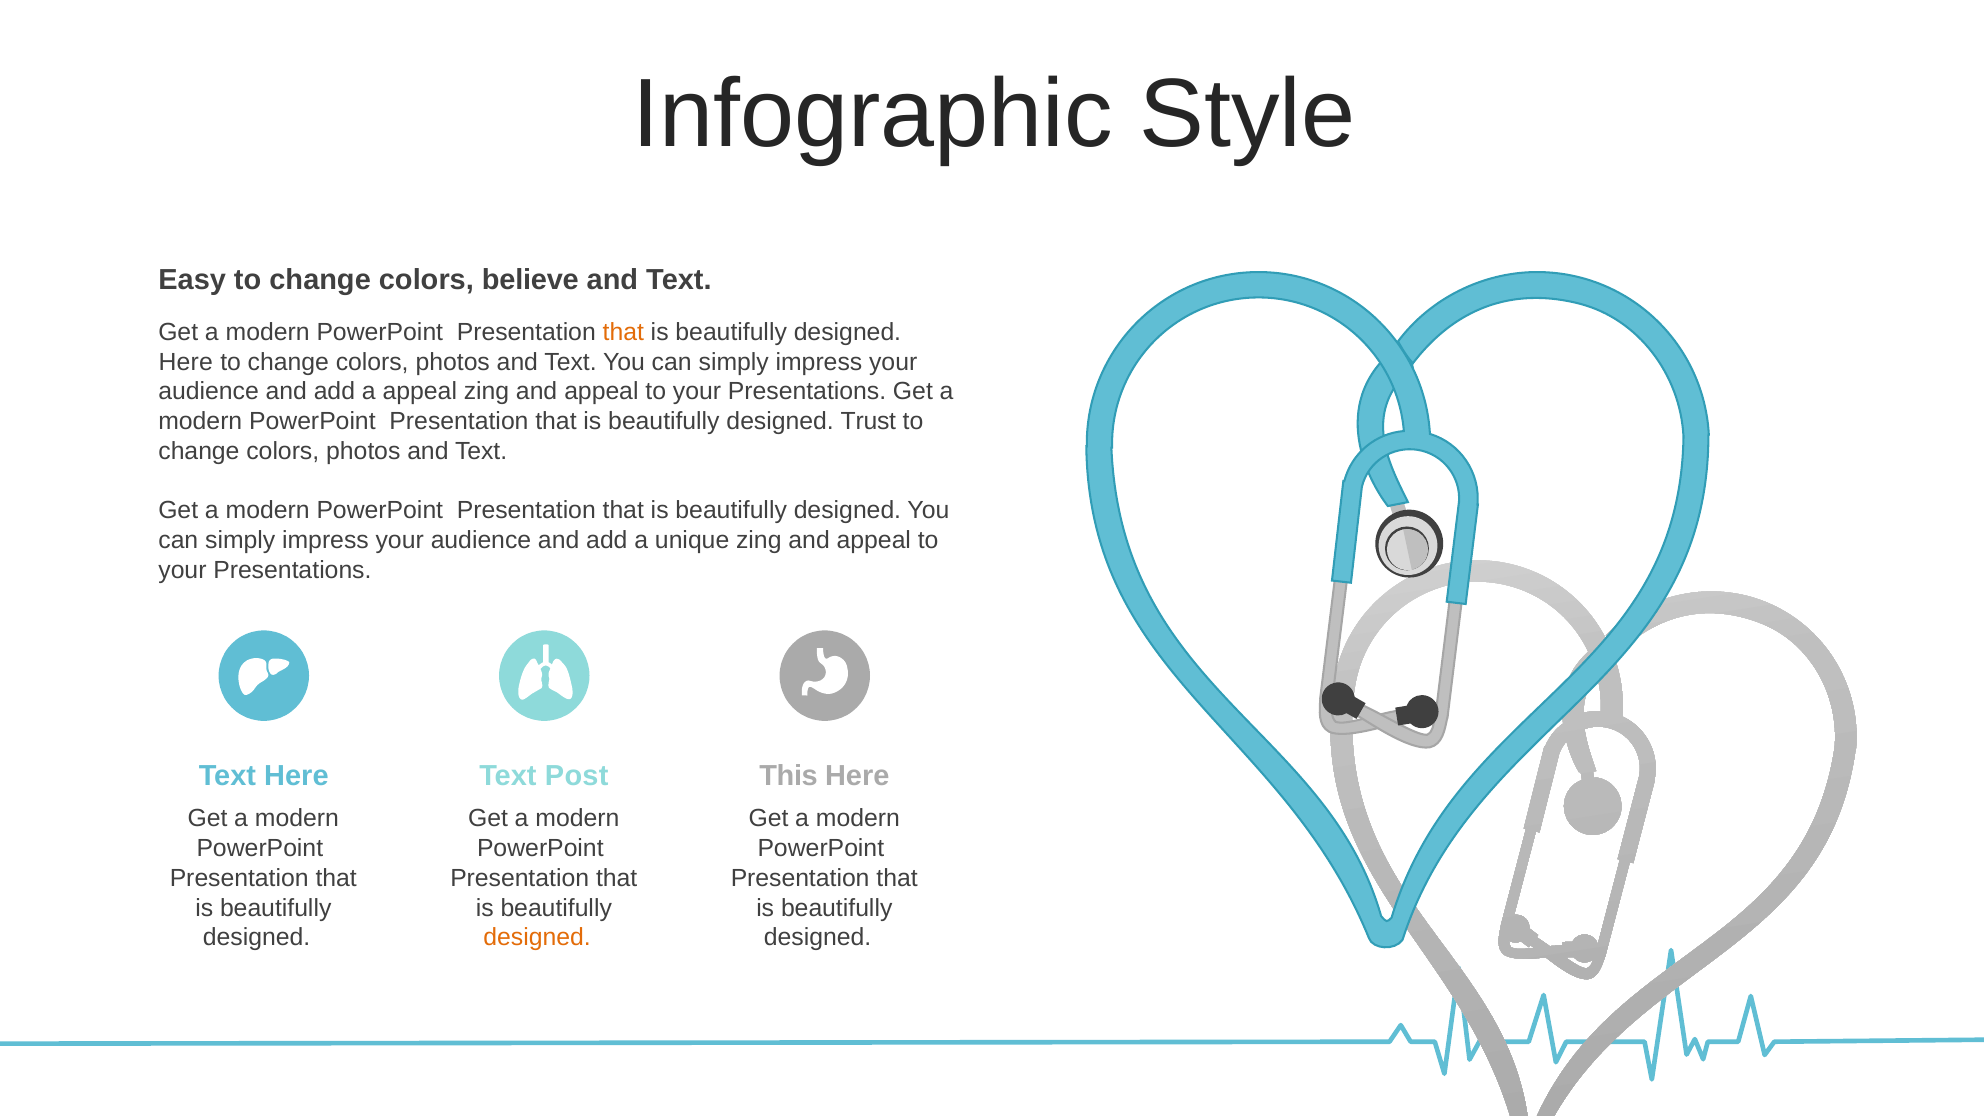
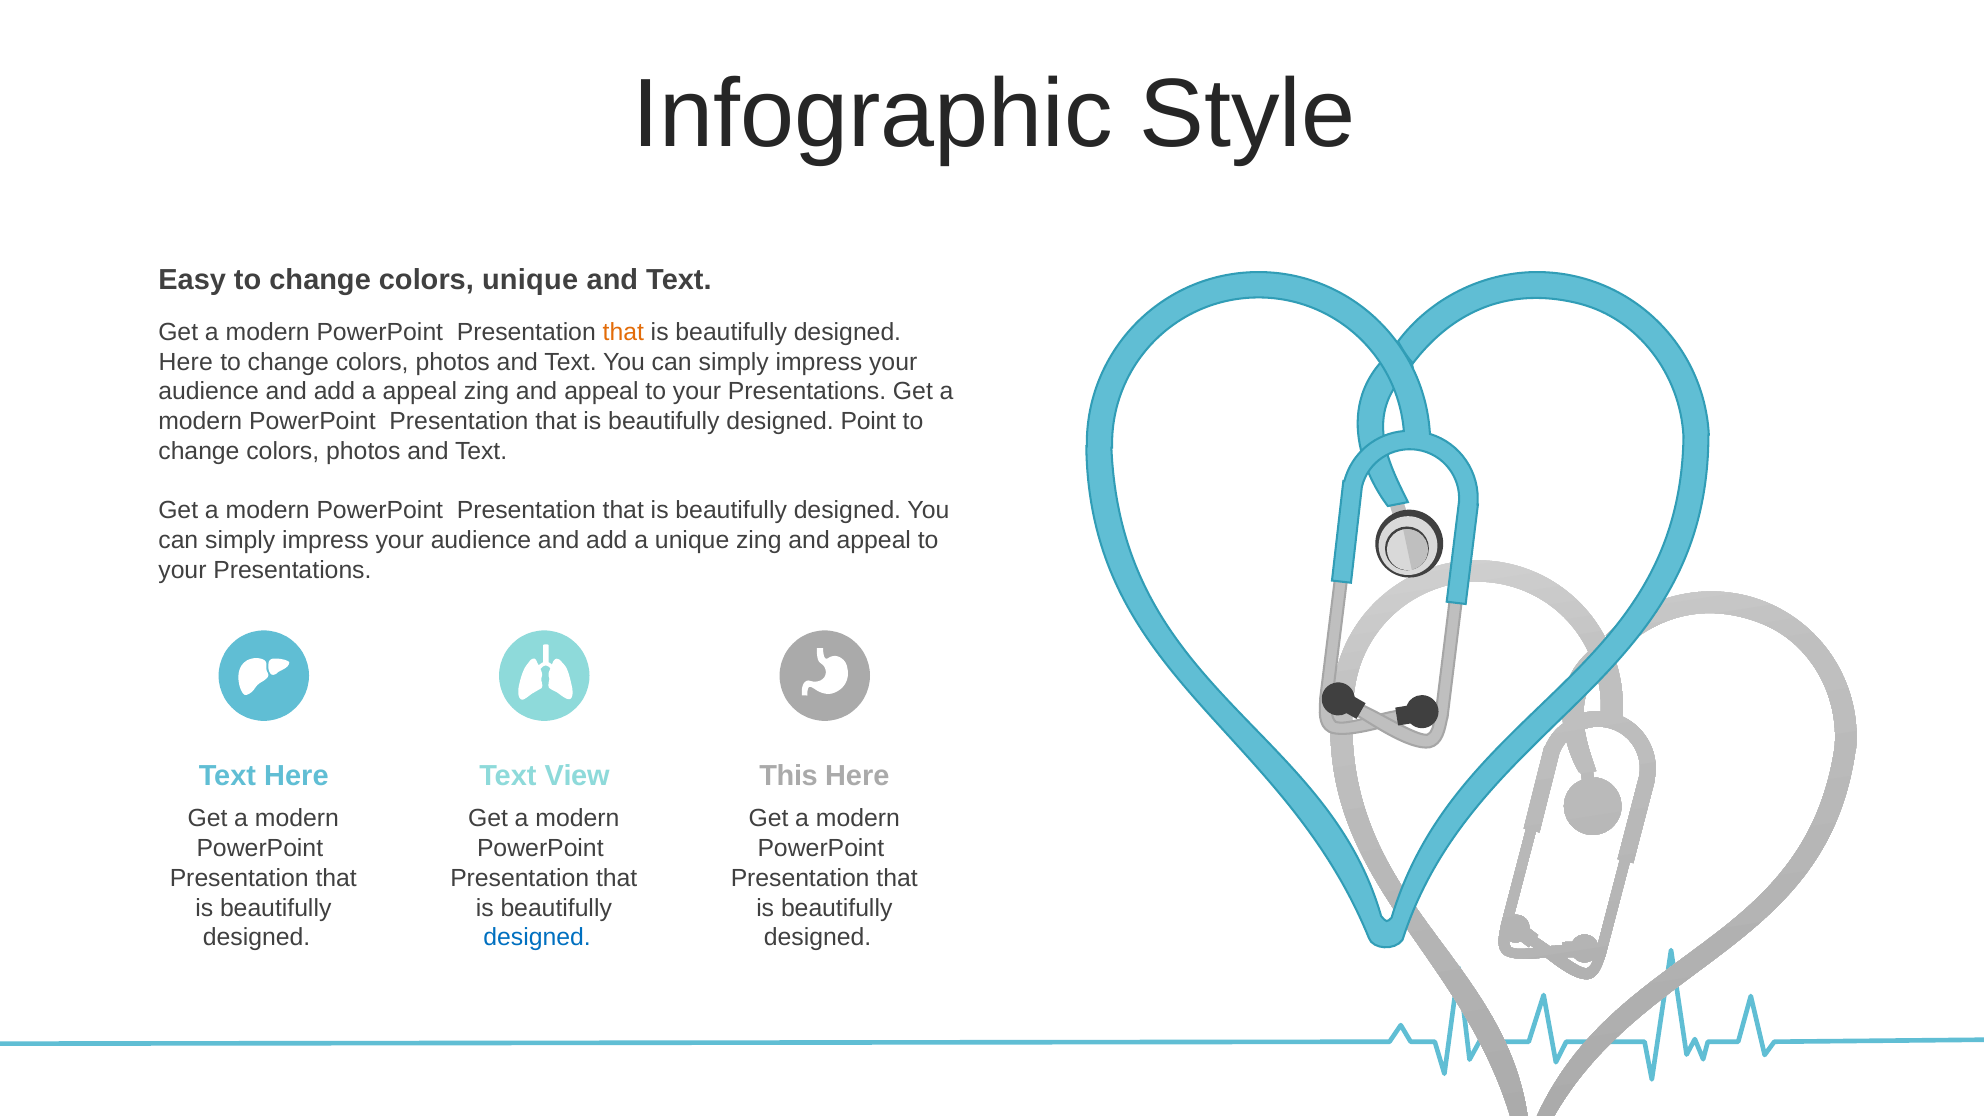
colors believe: believe -> unique (530, 280)
Trust: Trust -> Point (868, 421)
Post: Post -> View (577, 776)
designed colour: orange -> blue (537, 938)
